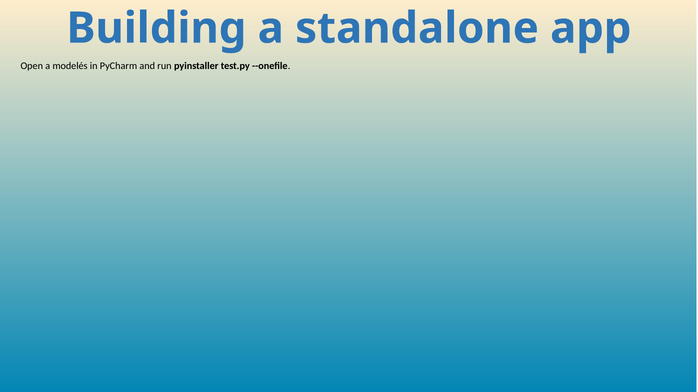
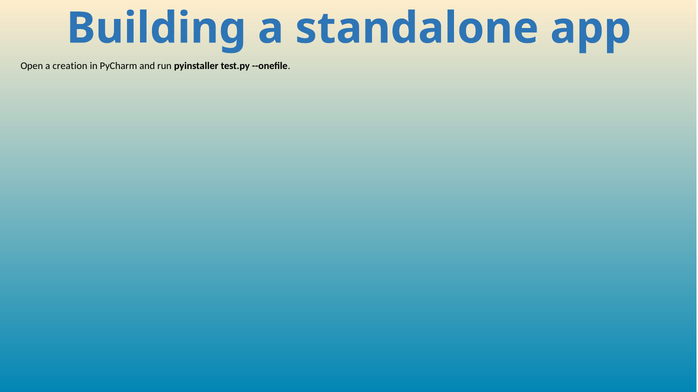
modelés: modelés -> creation (70, 66)
